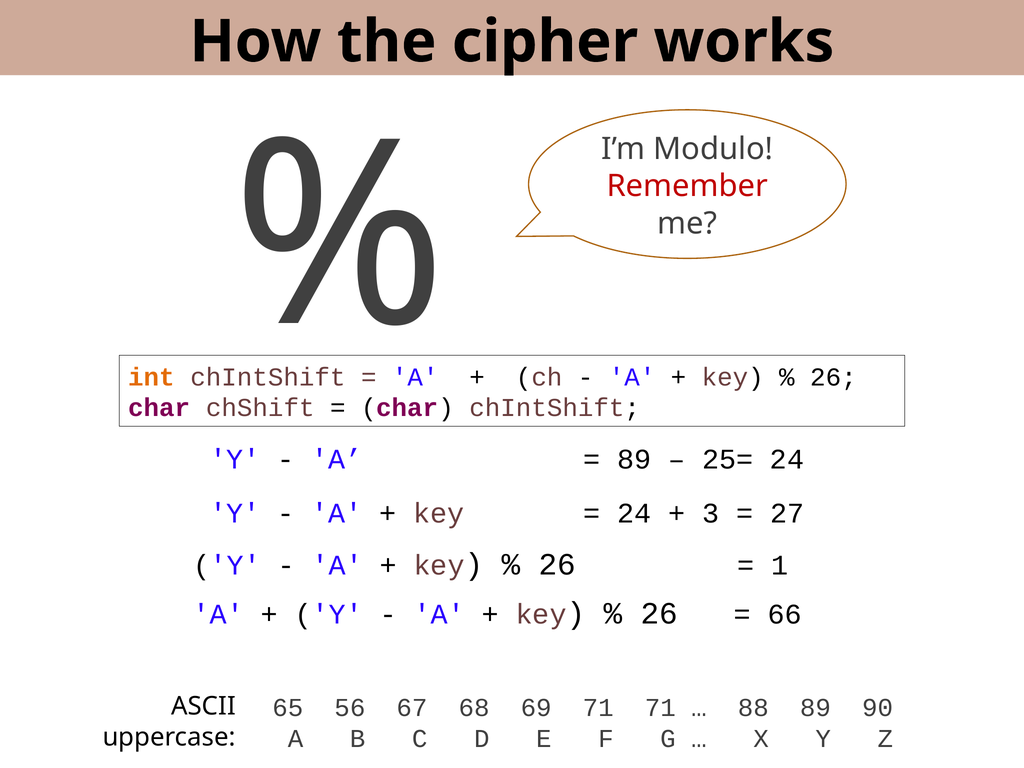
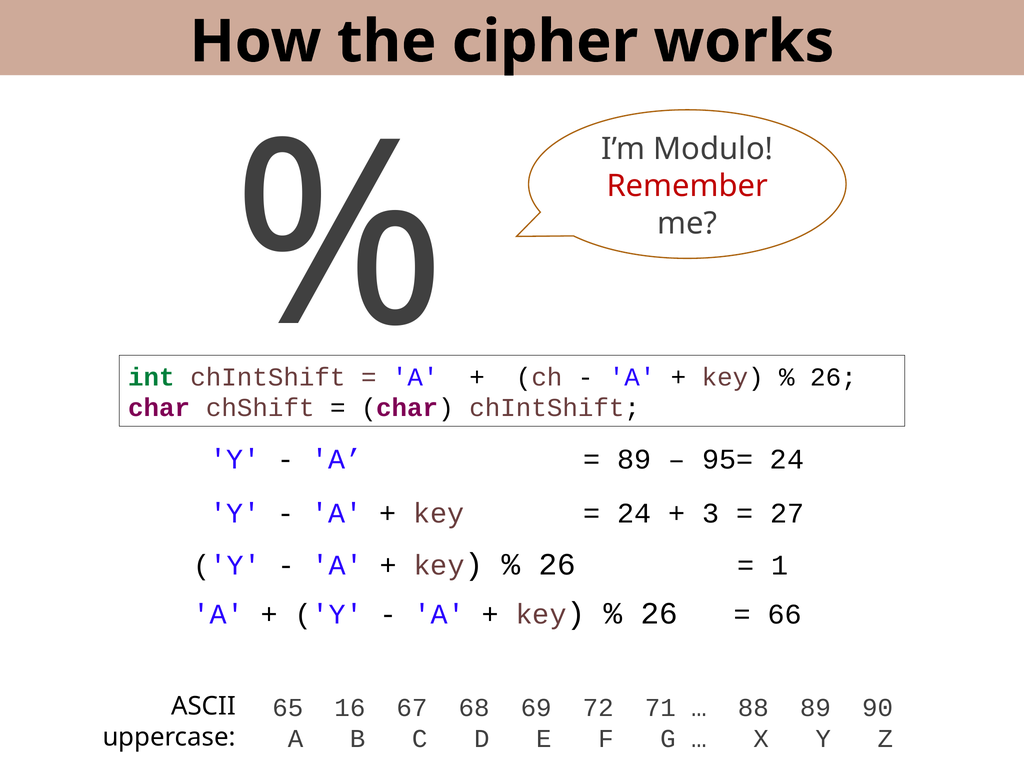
int colour: orange -> green (152, 377)
25=: 25= -> 95= (728, 459)
56: 56 -> 16 (350, 708)
69 71: 71 -> 72 (598, 708)
